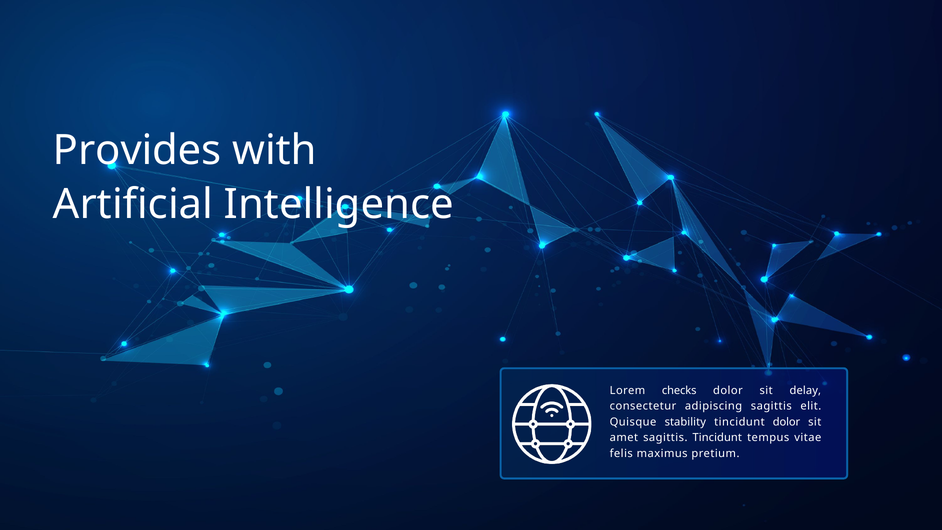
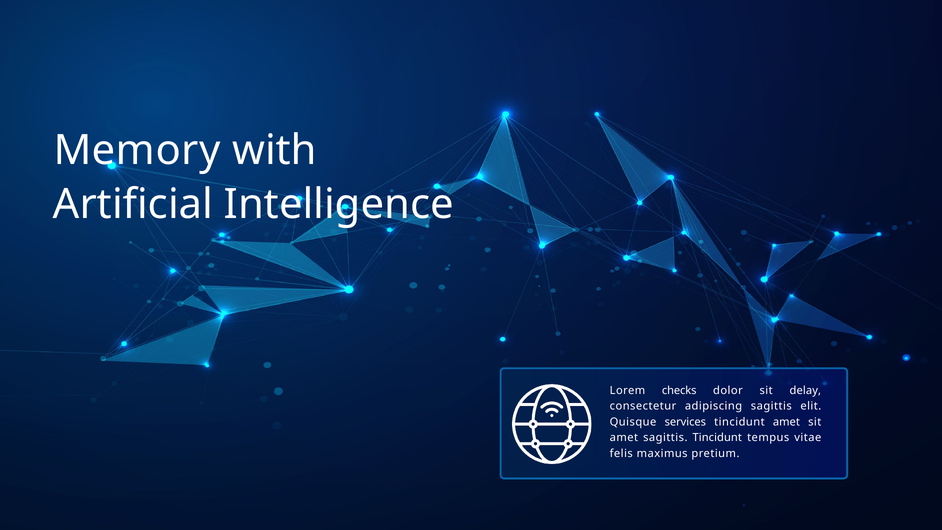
Provides: Provides -> Memory (137, 150)
stability: stability -> services (685, 422)
tincidunt dolor: dolor -> amet (786, 422)
